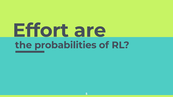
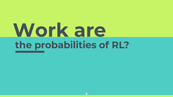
Effort: Effort -> Work (41, 31)
